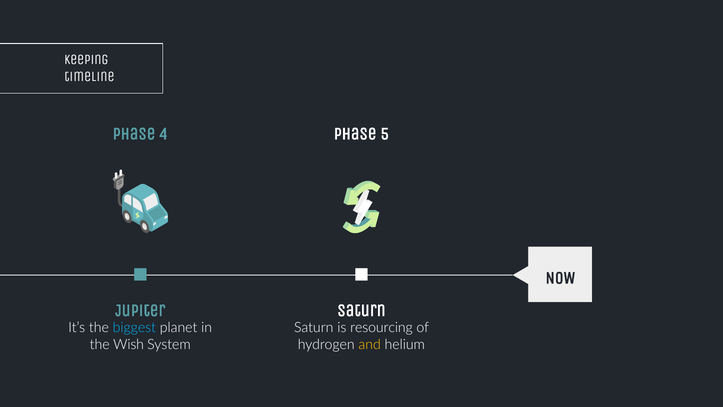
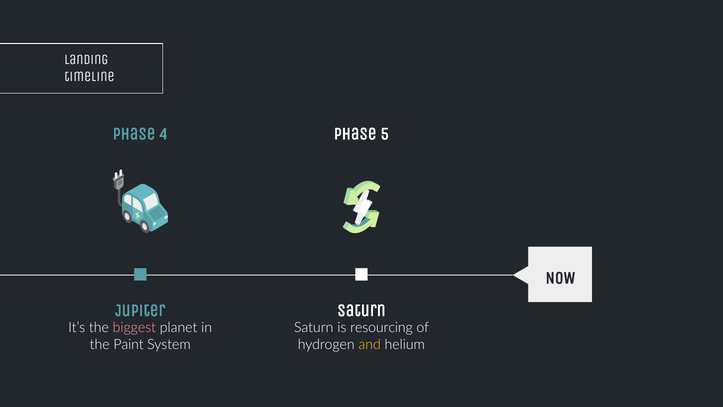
keeping: keeping -> landing (86, 60)
biggest colour: light blue -> pink (134, 327)
Wish: Wish -> Paint (129, 344)
